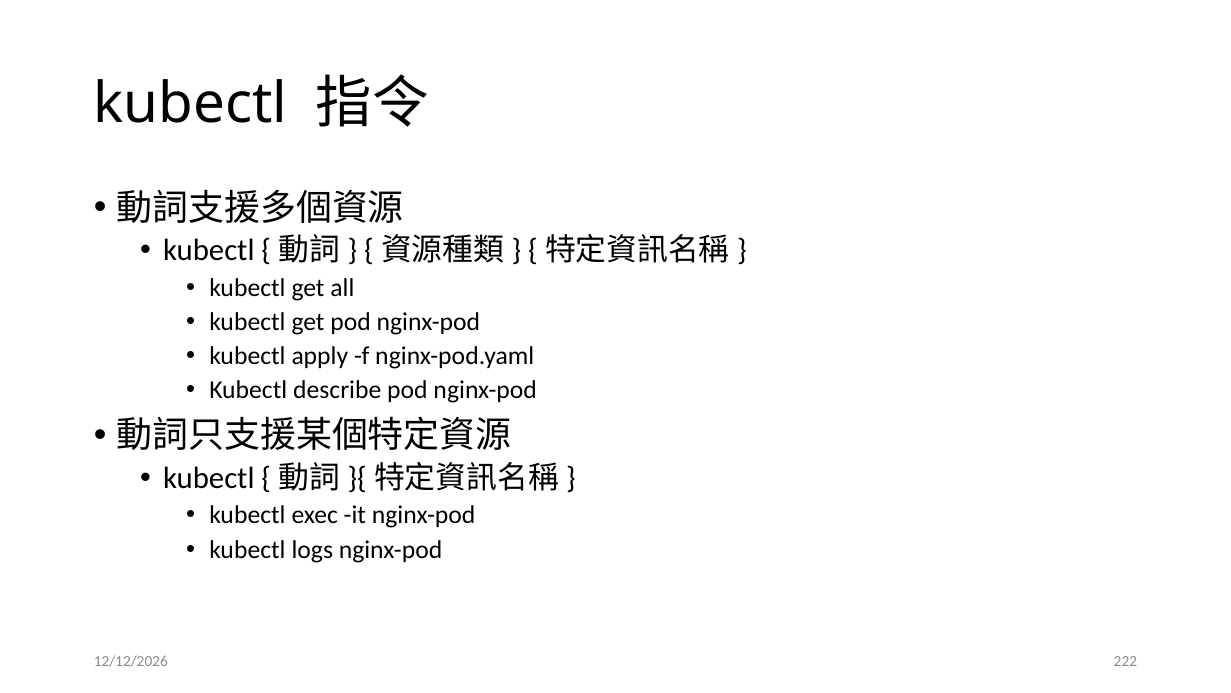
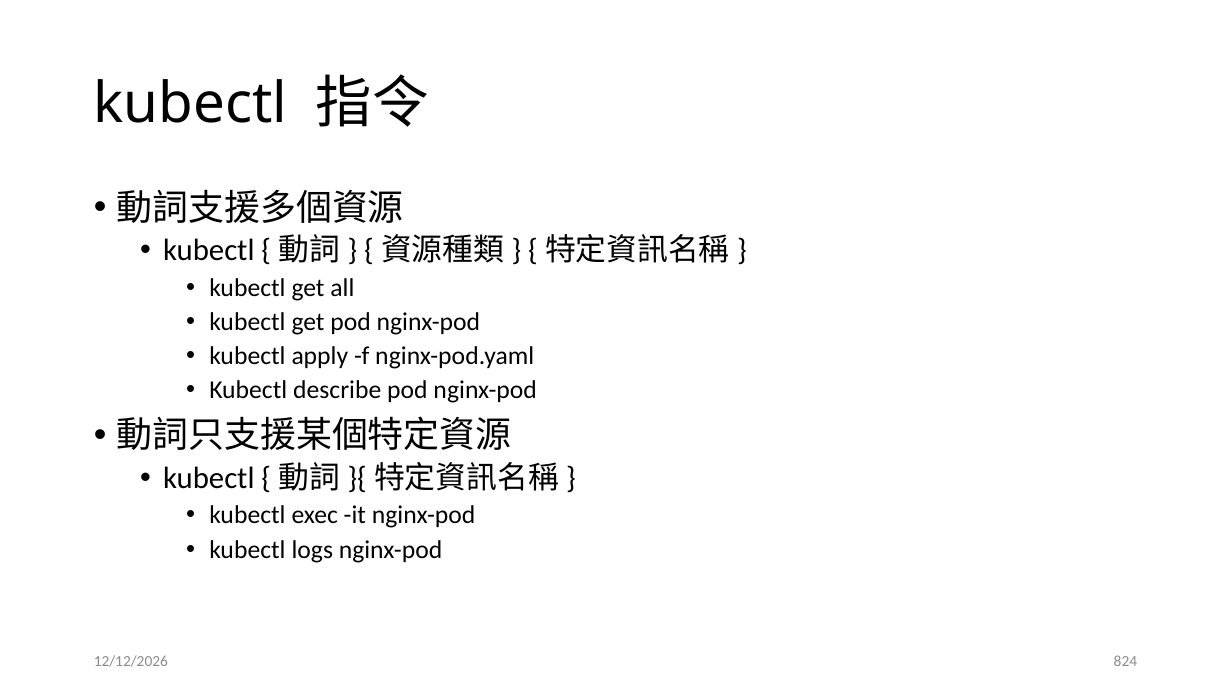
222: 222 -> 824 (1125, 661)
